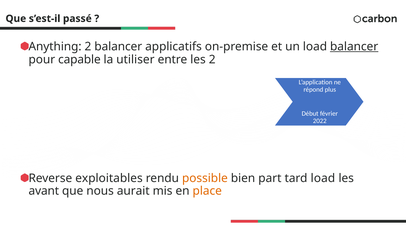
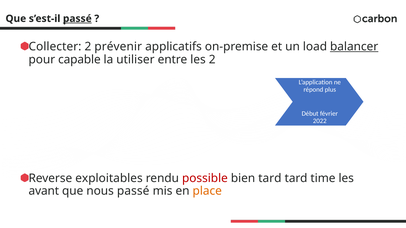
passé underline: none -> present (77, 19)
Anything: Anything -> Collecter (55, 47)
2 balancer: balancer -> prévenir (118, 47)
possible colour: orange -> red (205, 179)
bien part: part -> tard (270, 179)
tard load: load -> time (323, 179)
nous aurait: aurait -> passé (133, 191)
